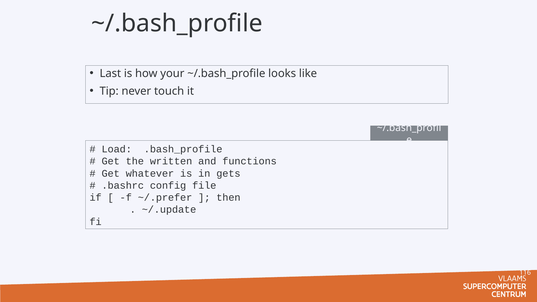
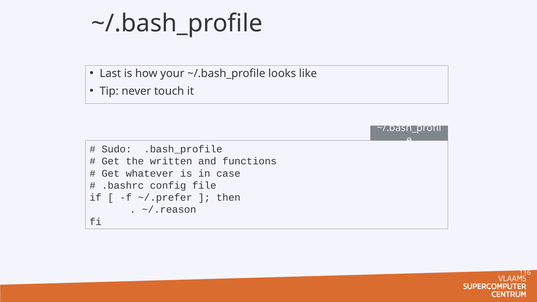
Load: Load -> Sudo (117, 149)
gets: gets -> case (228, 173)
~/.update: ~/.update -> ~/.reason (169, 210)
